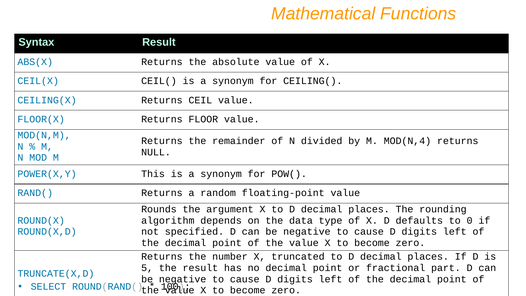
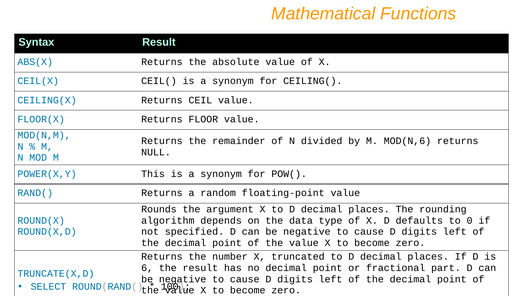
MOD(N,4: MOD(N,4 -> MOD(N,6 (407, 141)
5: 5 -> 6 (147, 268)
